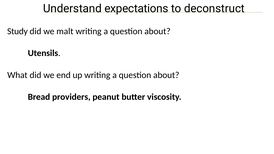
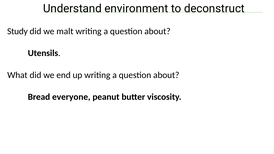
expectations: expectations -> environment (136, 8)
providers: providers -> everyone (71, 97)
